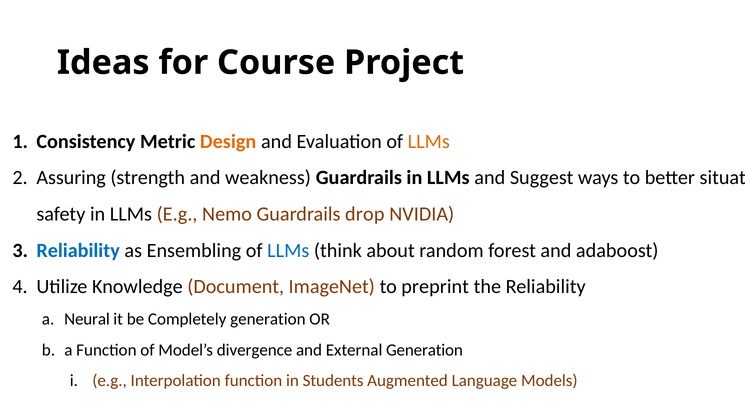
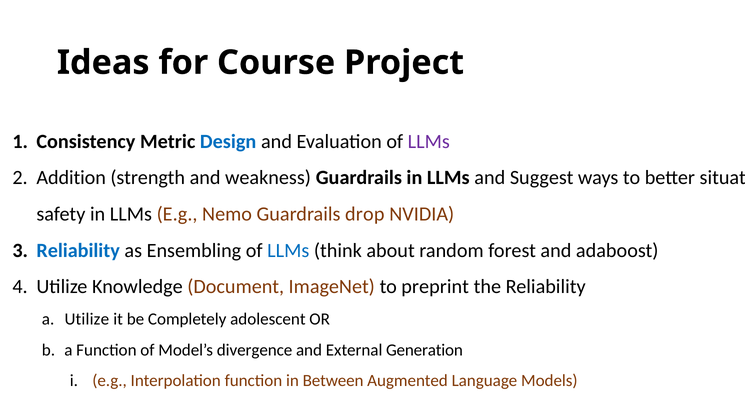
Design colour: orange -> blue (228, 141)
LLMs colour: orange -> purple (429, 141)
Assuring: Assuring -> Addition (71, 178)
a Neural: Neural -> Utilize (87, 319)
Completely generation: generation -> adolescent (268, 319)
Students: Students -> Between (333, 381)
